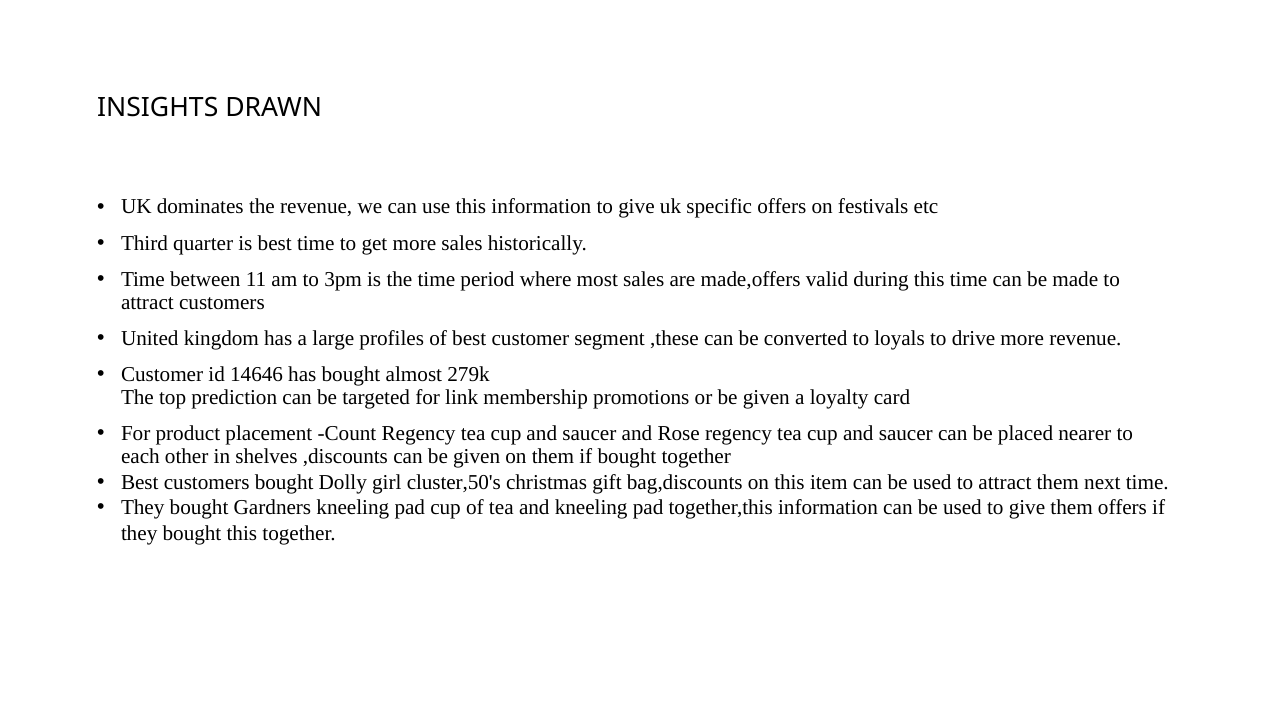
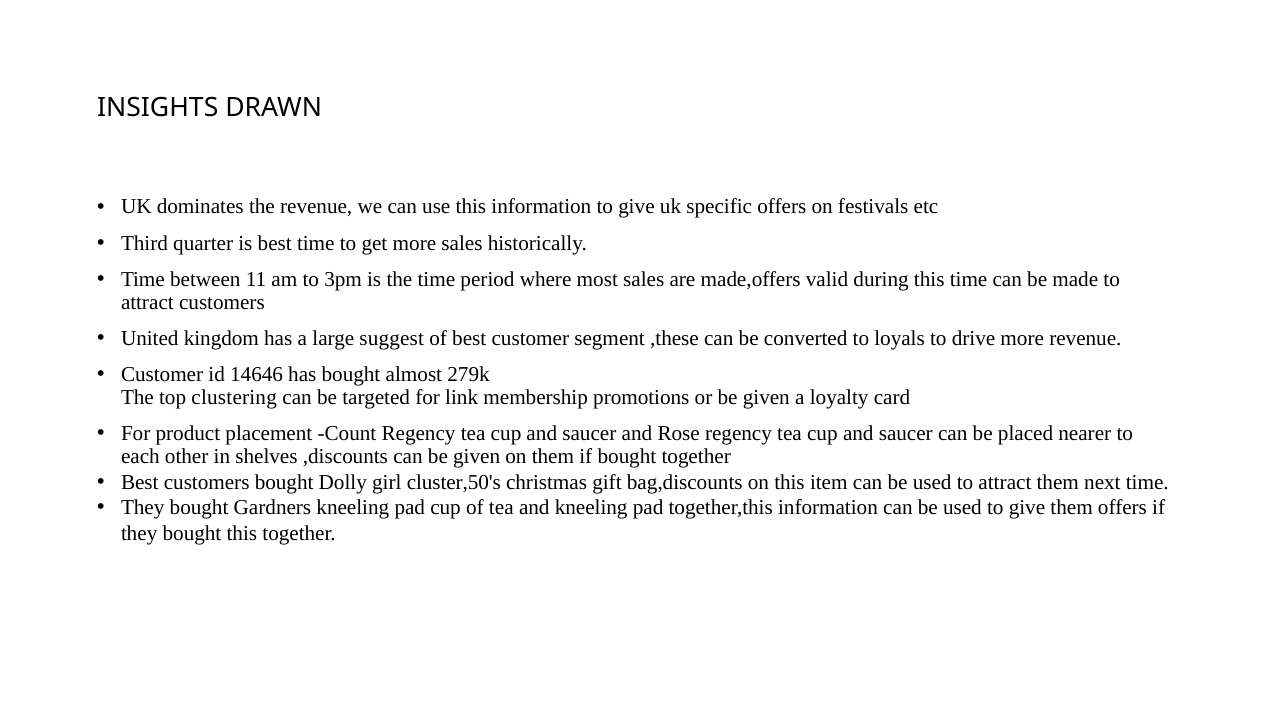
profiles: profiles -> suggest (392, 338)
prediction: prediction -> clustering (234, 397)
